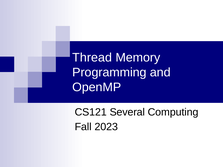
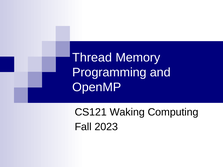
Several: Several -> Waking (127, 112)
